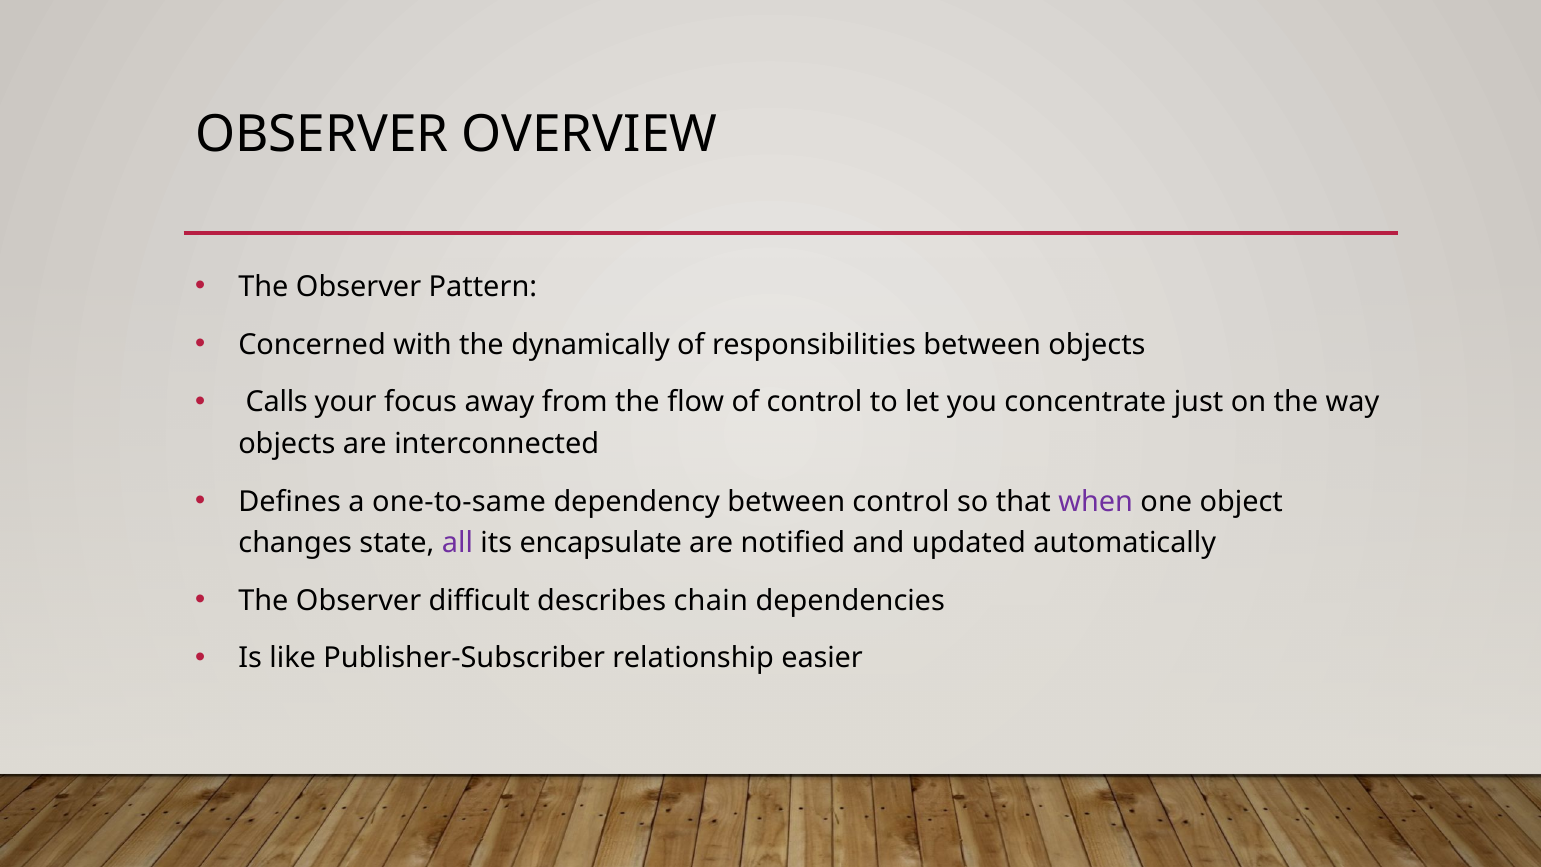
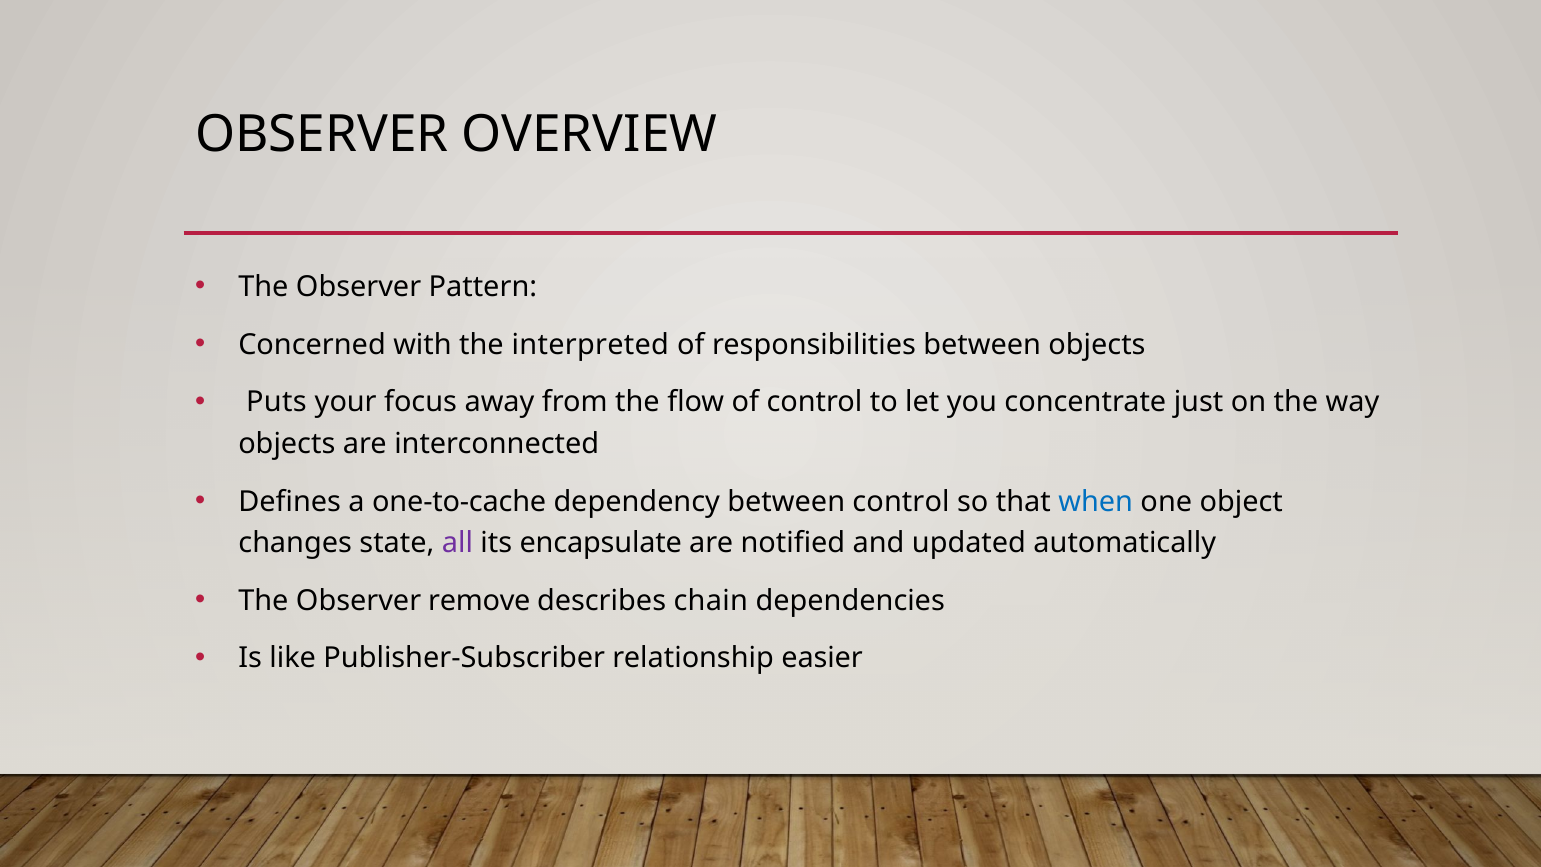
dynamically: dynamically -> interpreted (590, 344)
Calls: Calls -> Puts (276, 402)
one-to-same: one-to-same -> one-to-cache (459, 501)
when colour: purple -> blue (1096, 501)
difficult: difficult -> remove (479, 601)
